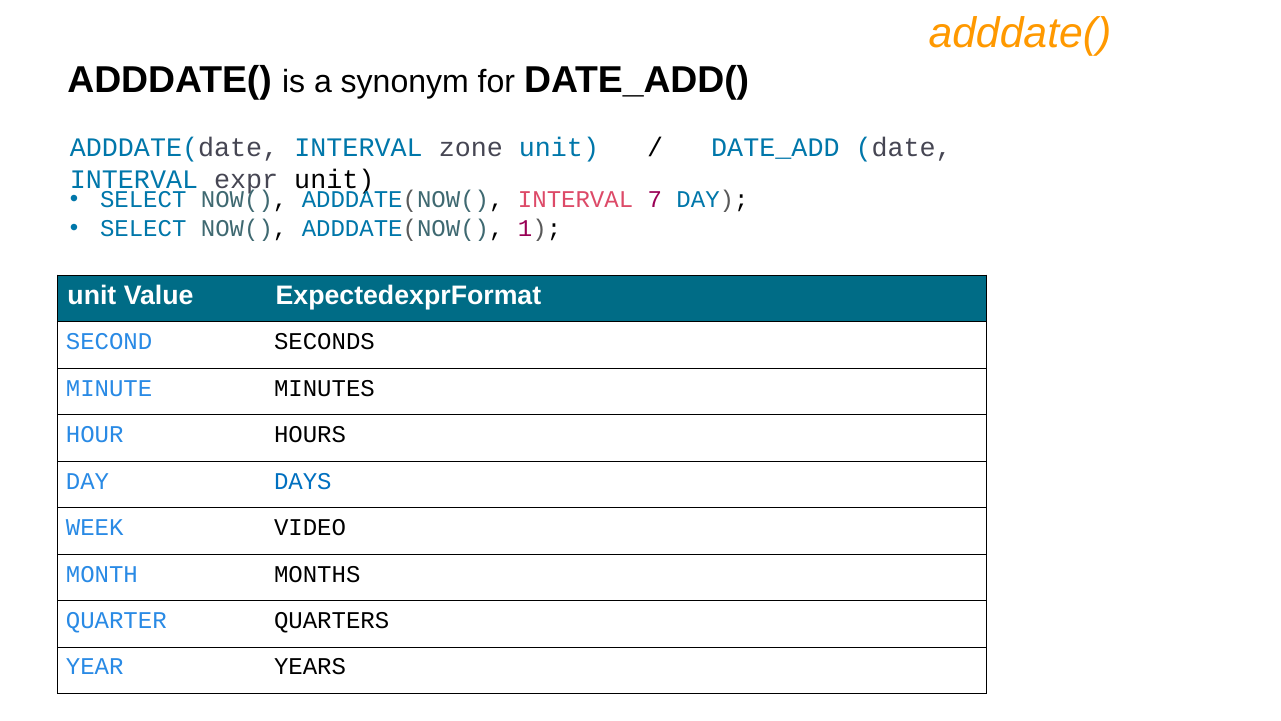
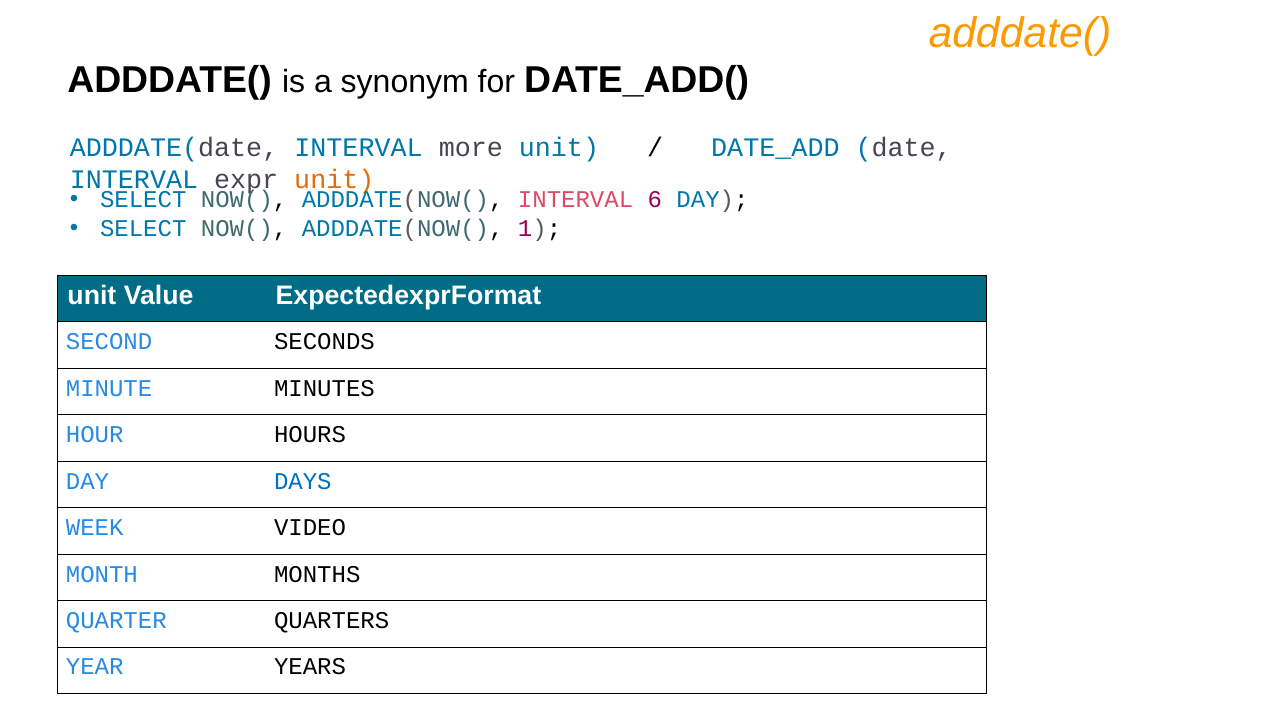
zone: zone -> more (471, 147)
unit colour: black -> orange (334, 179)
7: 7 -> 6 (655, 199)
